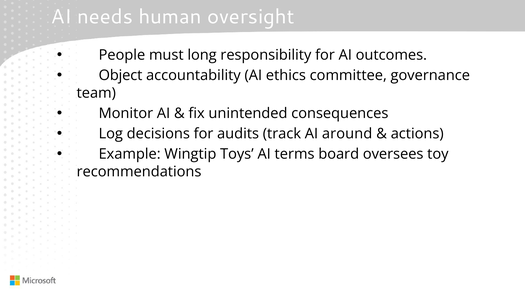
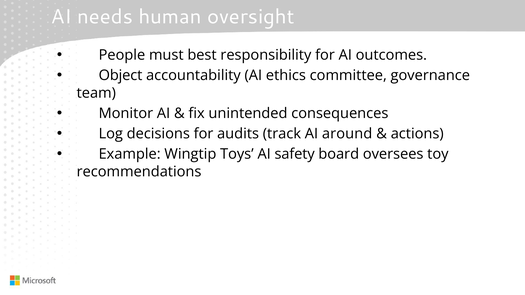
long: long -> best (202, 55)
terms: terms -> safety (295, 154)
